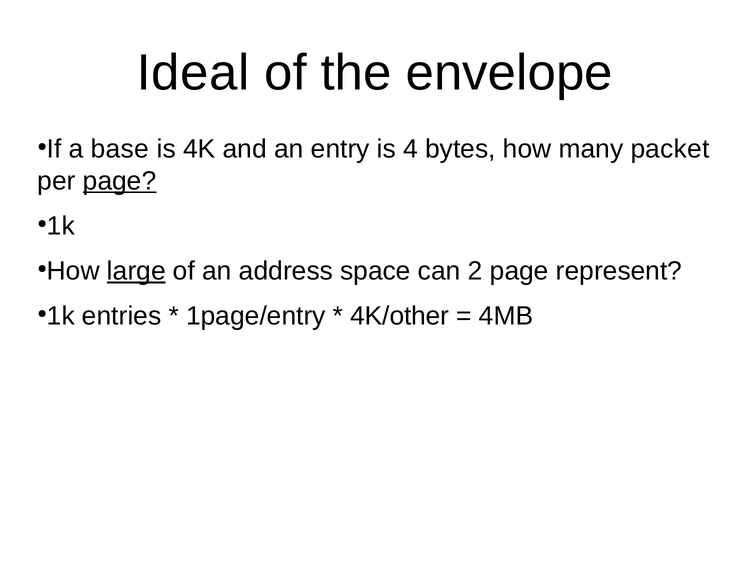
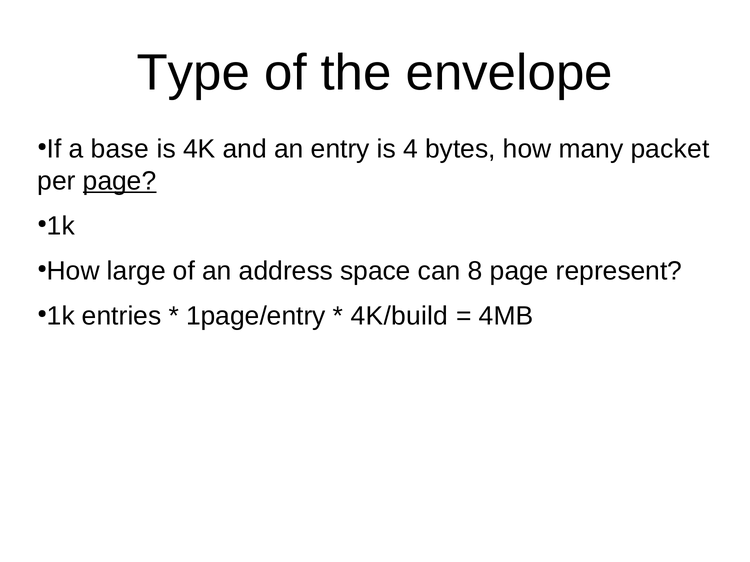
Ideal: Ideal -> Type (193, 73)
large underline: present -> none (136, 271)
2: 2 -> 8 (475, 271)
4K/other: 4K/other -> 4K/build (400, 317)
